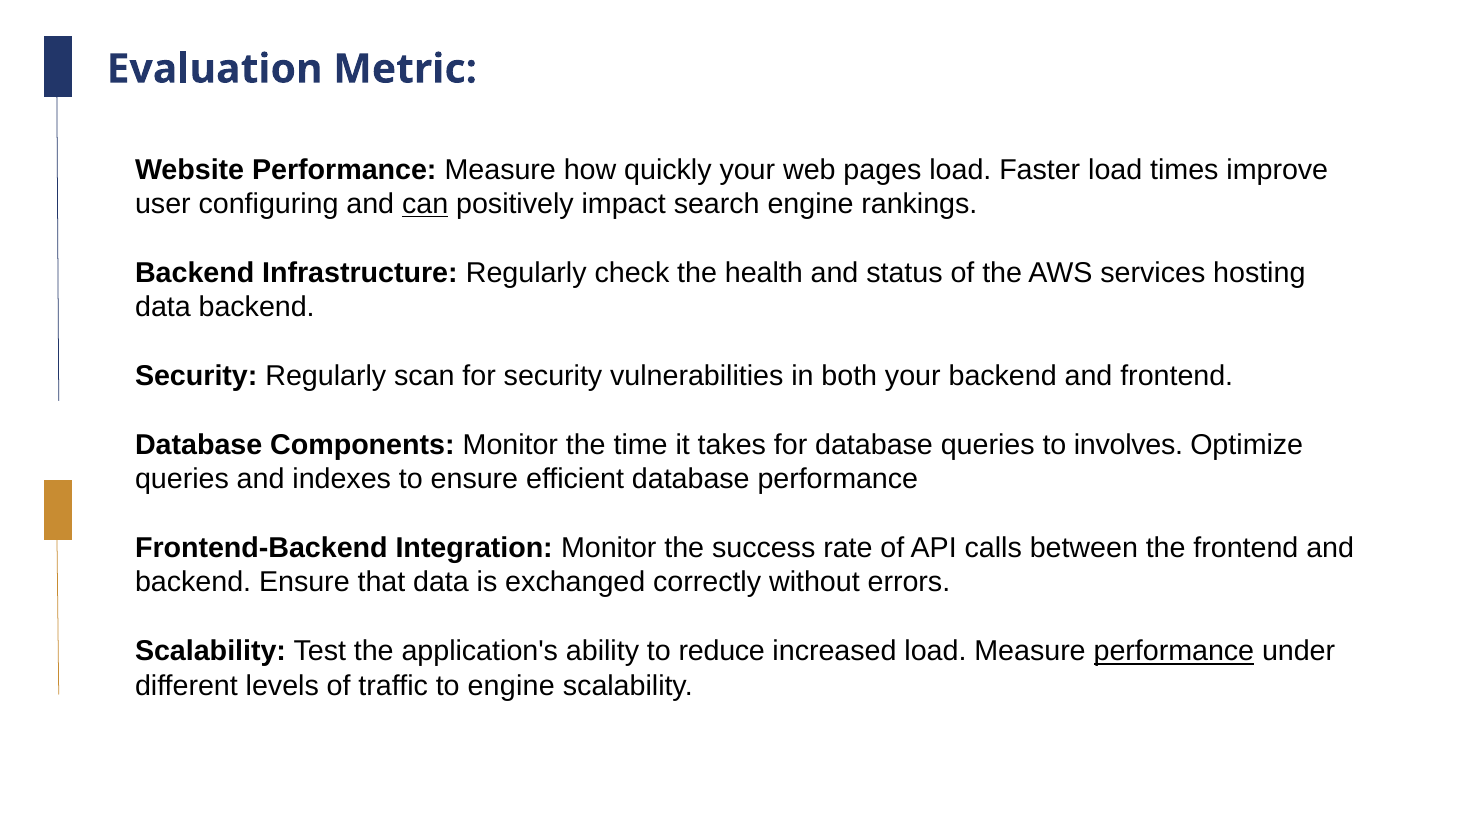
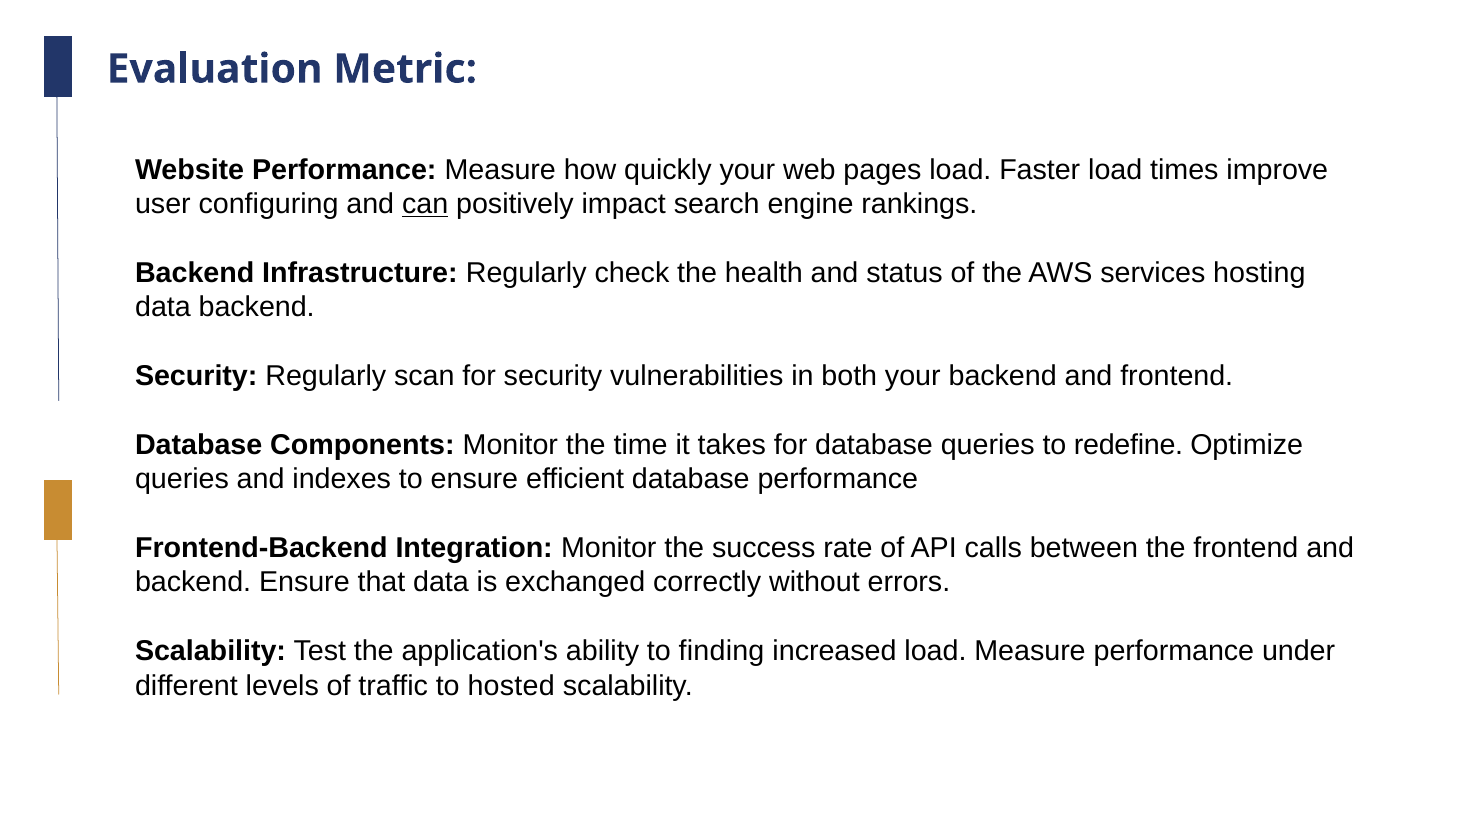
involves: involves -> redefine (1128, 445)
reduce: reduce -> finding (722, 651)
performance underline: present -> none (1174, 651)
to engine: engine -> hosted (511, 686)
